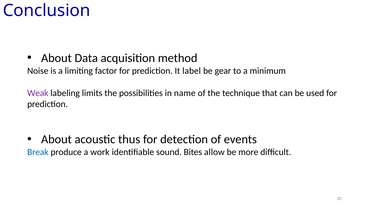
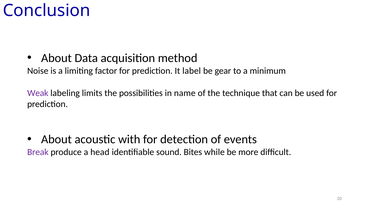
thus: thus -> with (129, 140)
Break colour: blue -> purple (38, 152)
work: work -> head (100, 152)
allow: allow -> while (214, 152)
